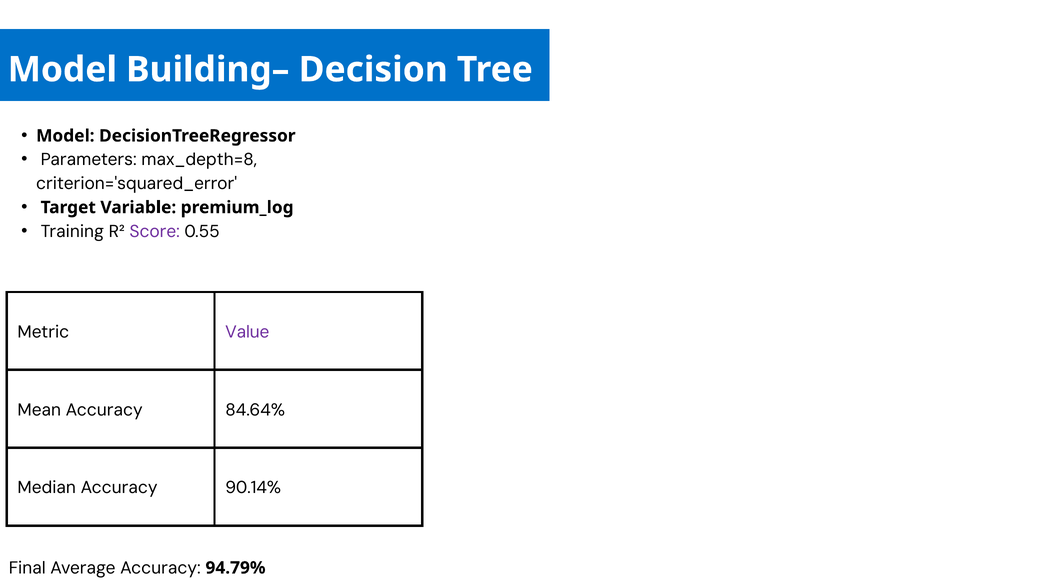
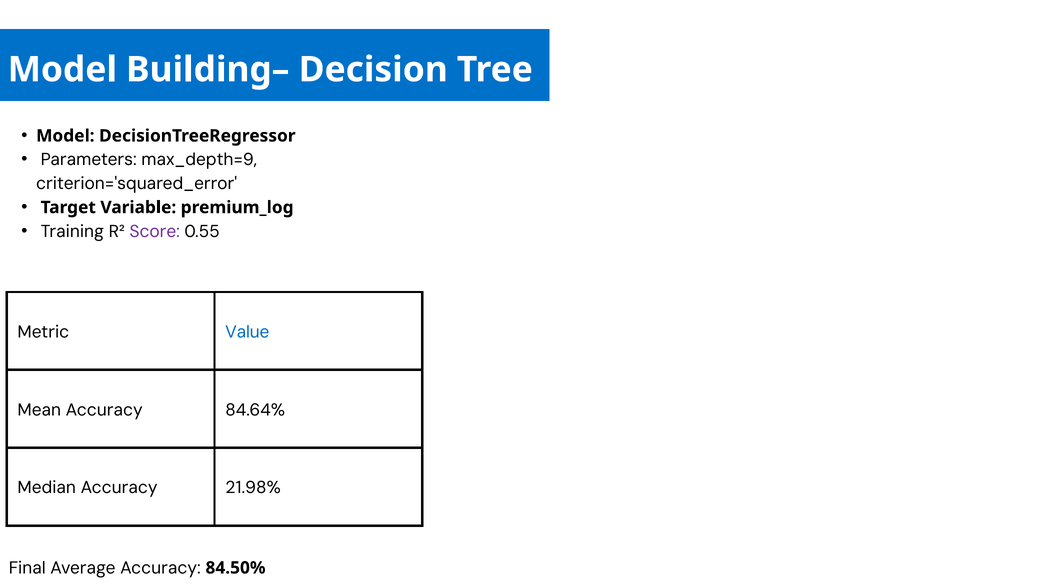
max_depth=8: max_depth=8 -> max_depth=9 (199, 160)
Value colour: purple -> blue (247, 332)
90.14%: 90.14% -> 21.98% (253, 488)
94.79%: 94.79% -> 84.50% (235, 568)
